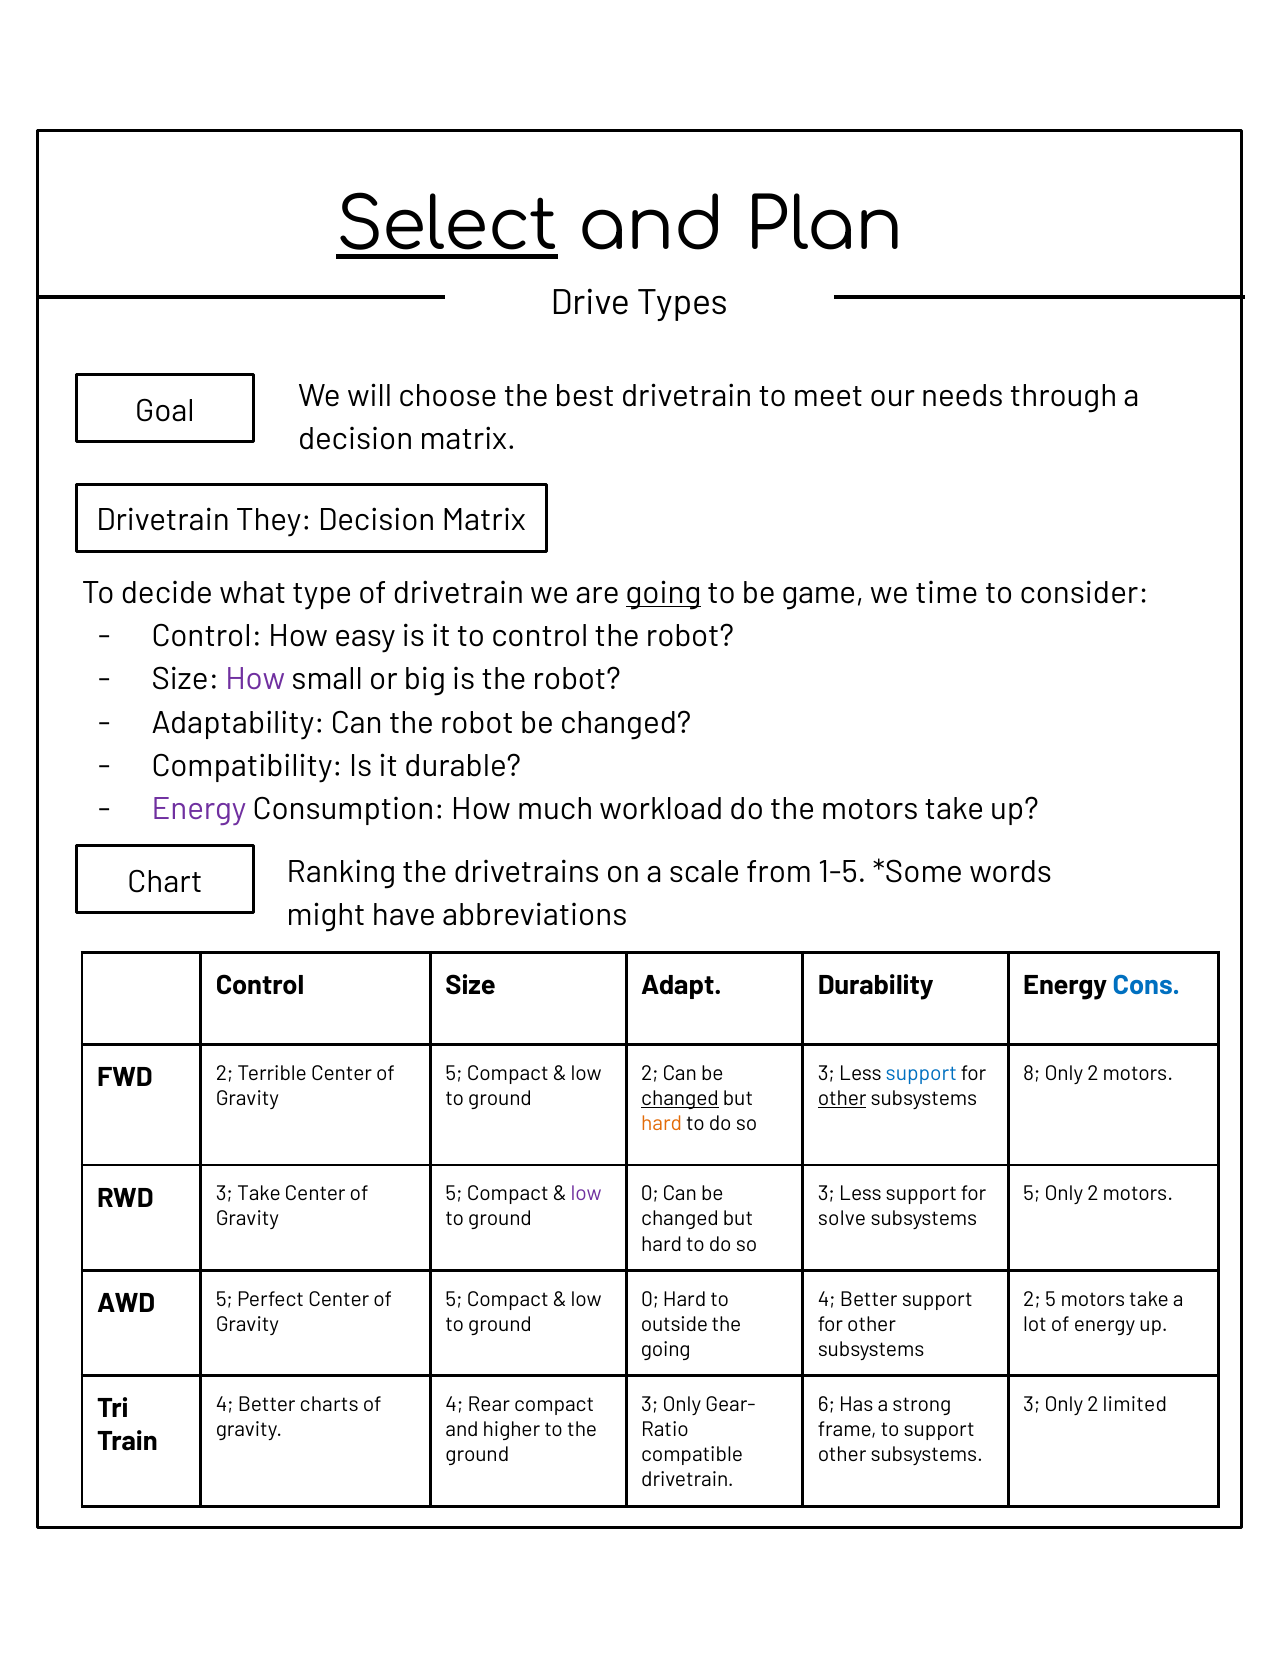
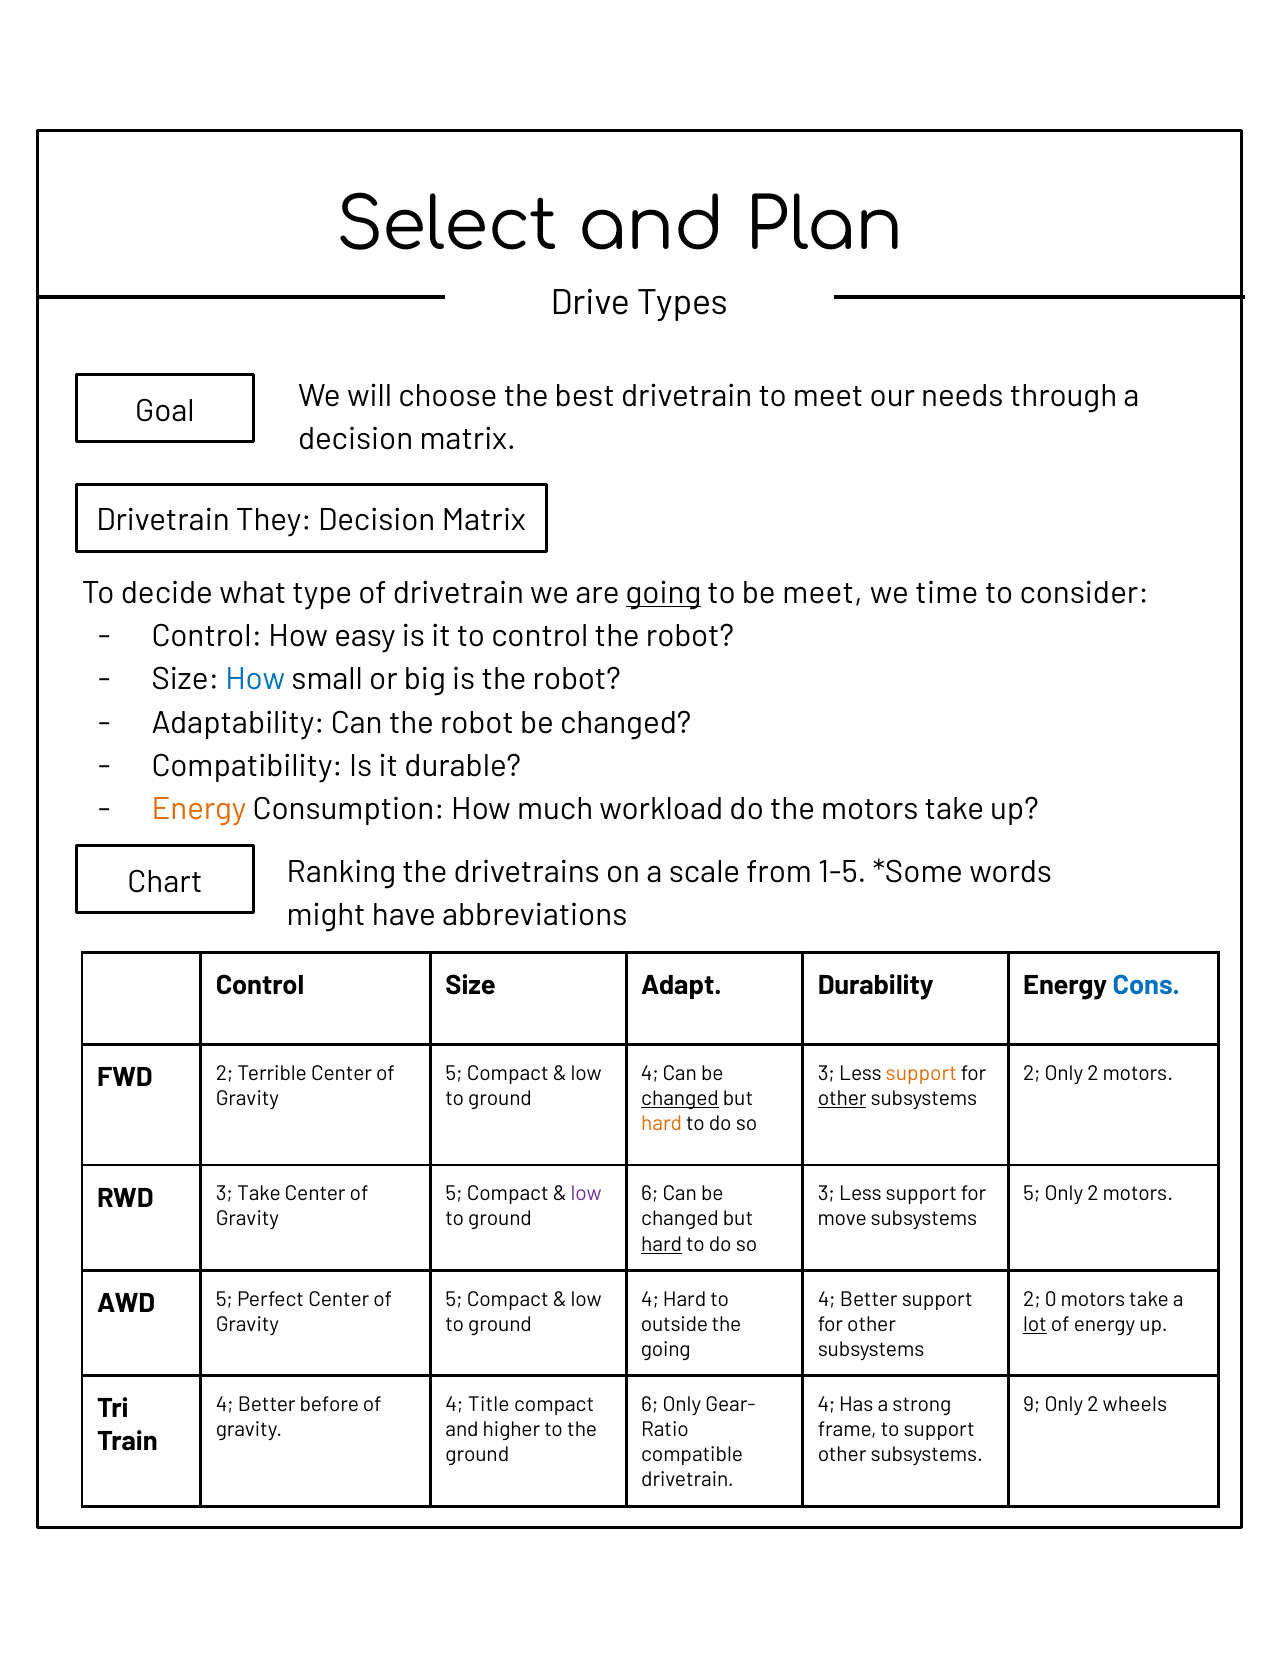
Select underline: present -> none (447, 226)
be game: game -> meet (823, 593)
How colour: purple -> blue (255, 680)
Energy colour: purple -> orange (199, 810)
2: 2 -> 4 (650, 1074)
support colour: blue -> orange (921, 1074)
8: 8 -> 2 (1032, 1074)
0: 0 -> 6 (650, 1195)
solve: solve -> move (842, 1220)
hard underline: none -> present (662, 1245)
0: 0 -> 4 (650, 1300)
2 5: 5 -> 0 (1051, 1300)
lot underline: none -> present (1035, 1325)
charts: charts -> before (329, 1406)
Rear: Rear -> Title (489, 1406)
3: 3 -> 6 (650, 1406)
6: 6 -> 4 (826, 1406)
3: 3 -> 9 (1032, 1406)
limited: limited -> wheels (1135, 1406)
